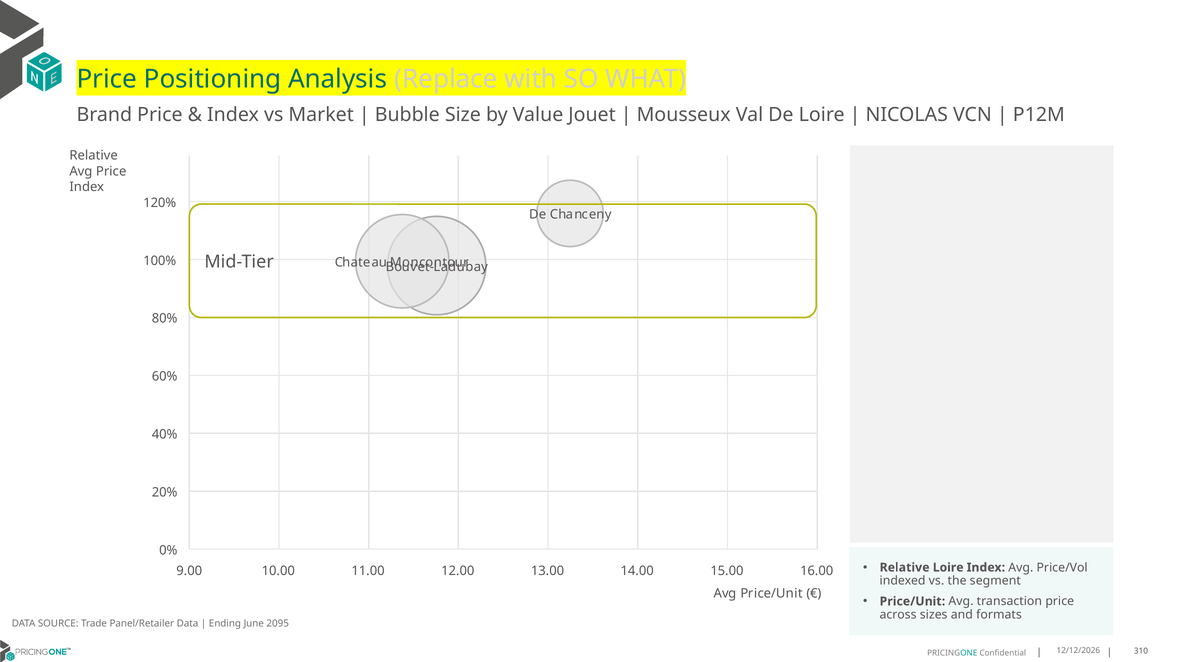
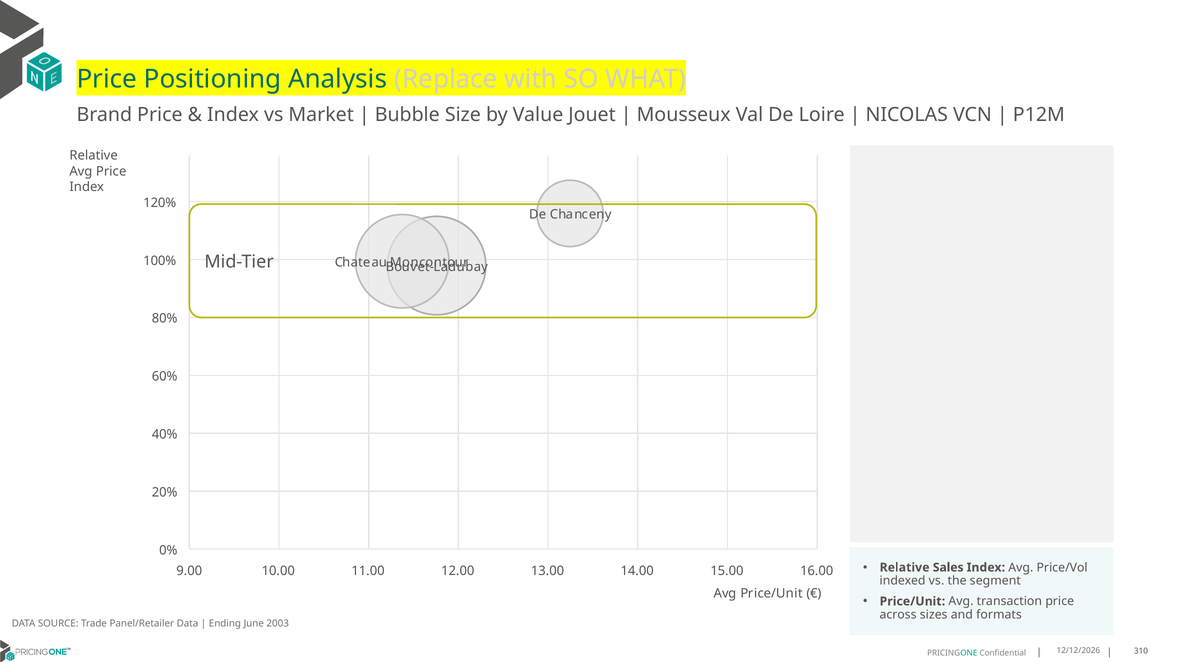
Relative Loire: Loire -> Sales (948, 568)
2095: 2095 -> 2003 (278, 624)
